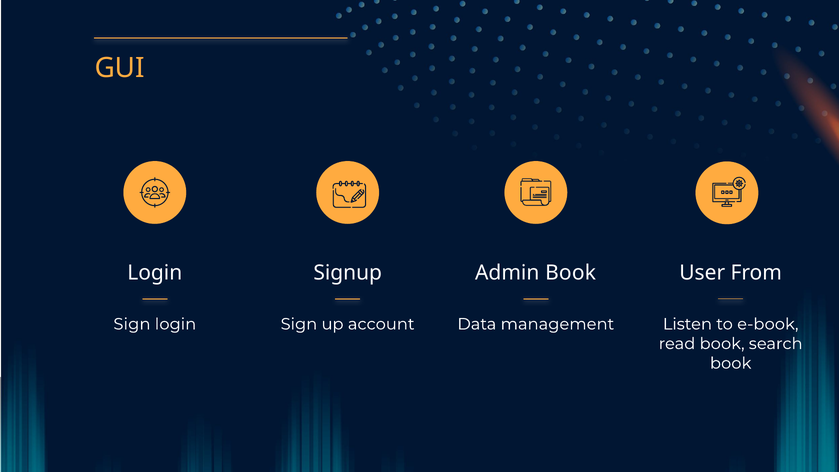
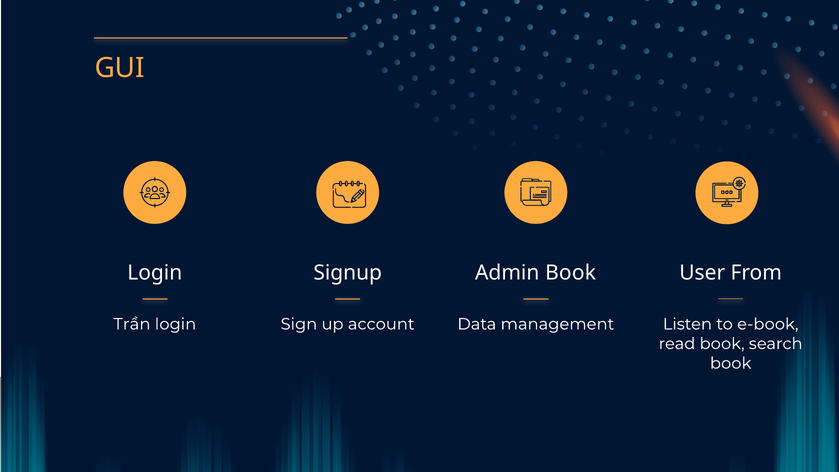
Sign: Sign -> Trần (132, 324)
